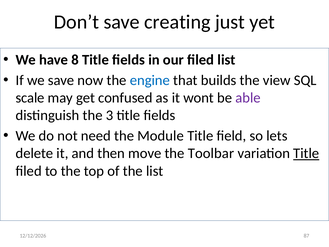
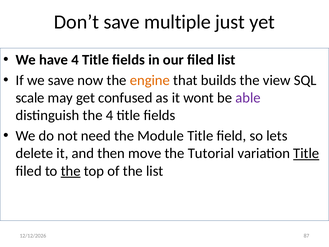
creating: creating -> multiple (177, 22)
have 8: 8 -> 4 (75, 60)
engine colour: blue -> orange (150, 80)
the 3: 3 -> 4 (110, 115)
Toolbar: Toolbar -> Tutorial (211, 153)
the underline: none -> present (71, 171)
